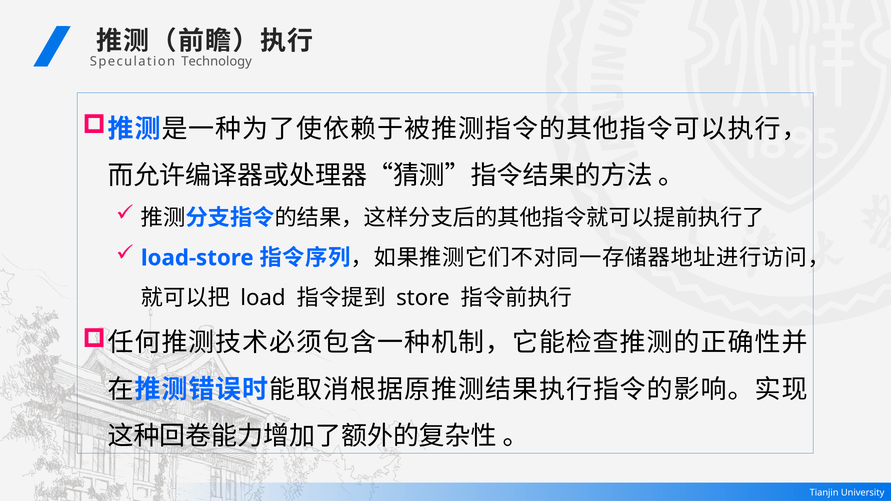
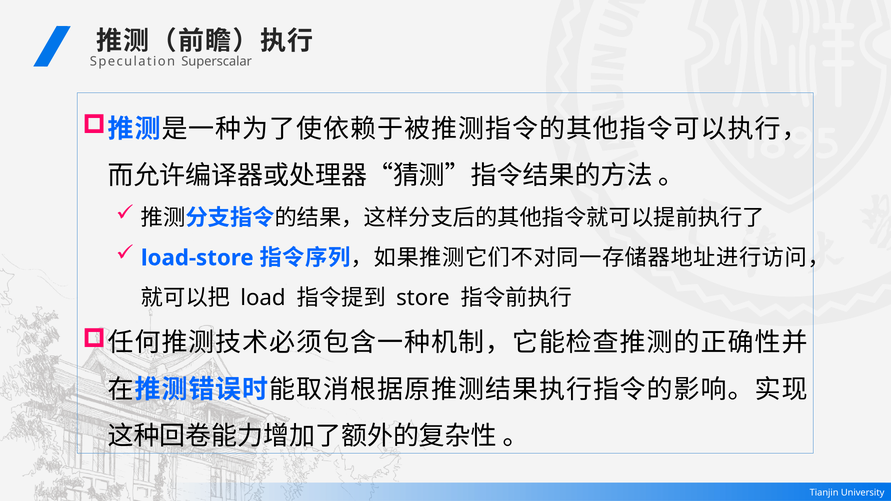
Technology: Technology -> Superscalar (217, 61)
